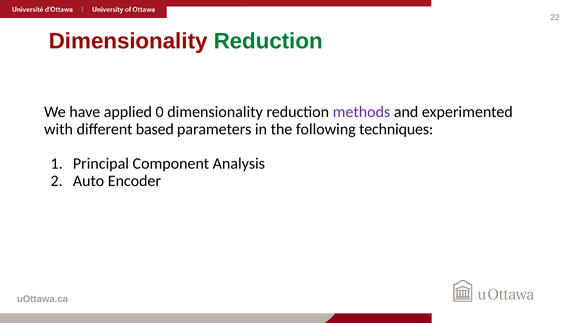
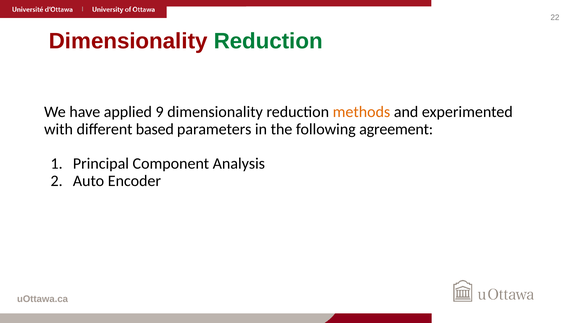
0: 0 -> 9 (160, 112)
methods colour: purple -> orange (361, 112)
techniques: techniques -> agreement (396, 129)
